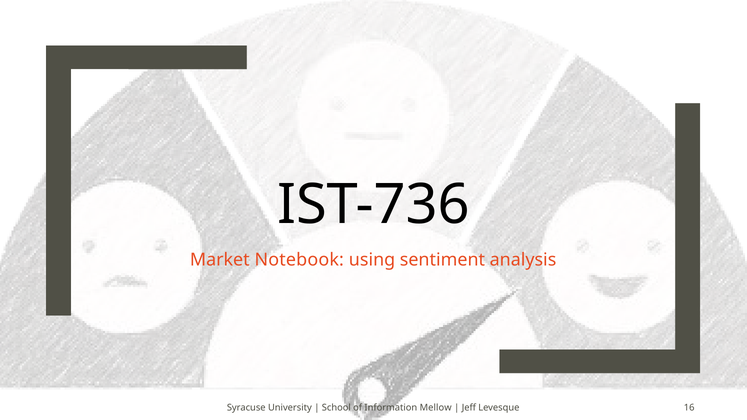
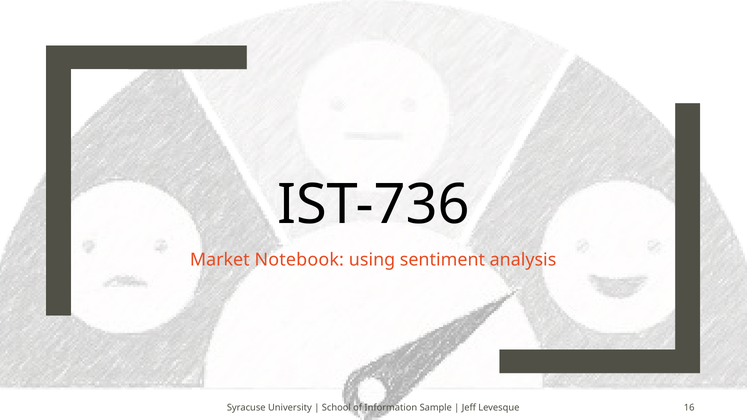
Mellow: Mellow -> Sample (436, 408)
